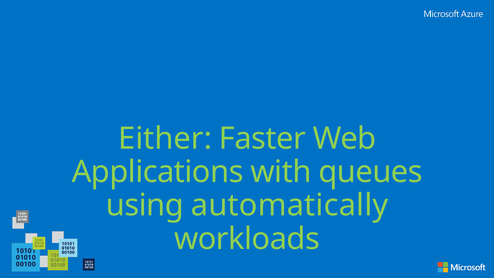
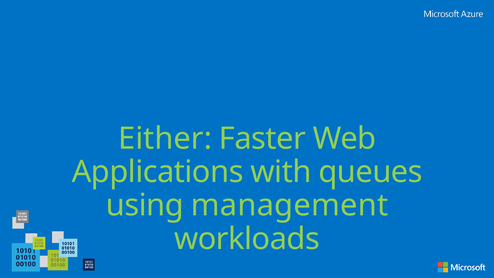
automatically: automatically -> management (290, 205)
